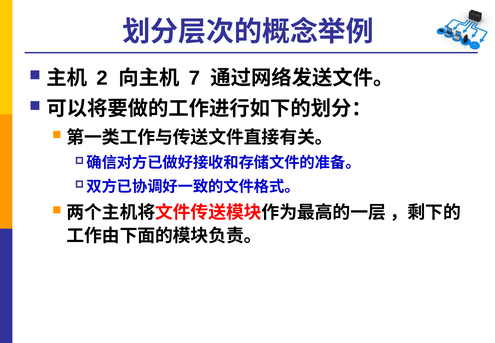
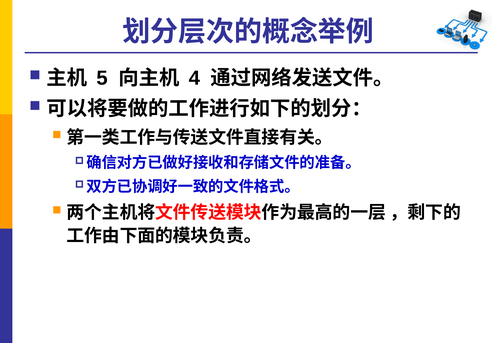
2: 2 -> 5 (102, 78)
7: 7 -> 4 (194, 78)
